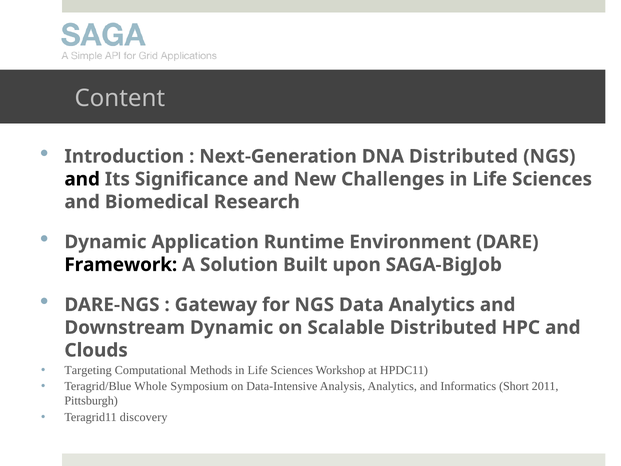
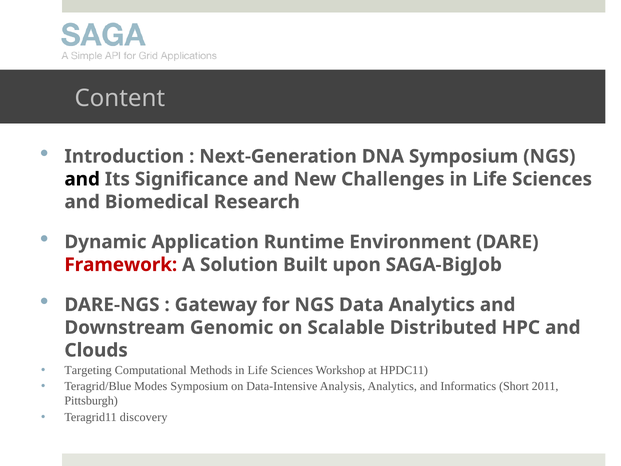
DNA Distributed: Distributed -> Symposium (464, 156)
Framework colour: black -> red (121, 265)
Downstream Dynamic: Dynamic -> Genomic (232, 327)
Whole: Whole -> Modes (151, 386)
